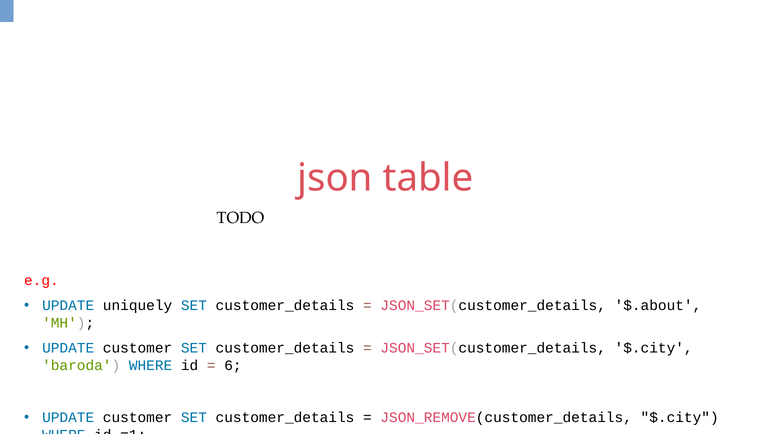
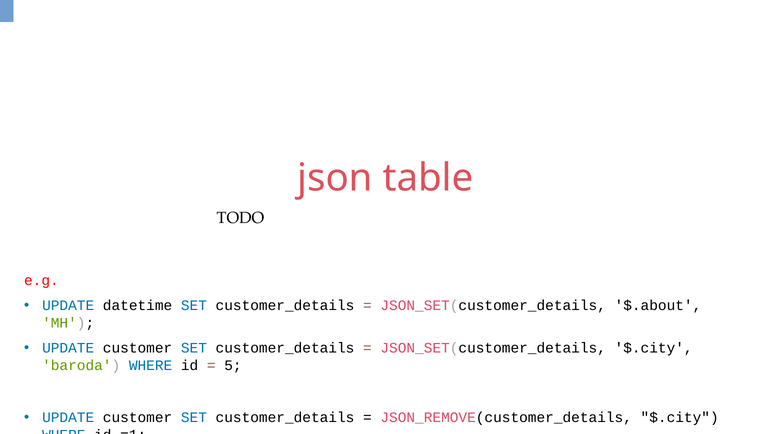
uniquely: uniquely -> datetime (138, 305)
6: 6 -> 5 (233, 365)
